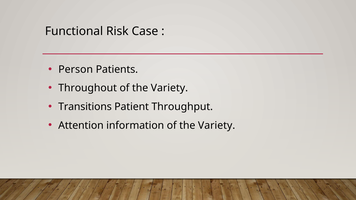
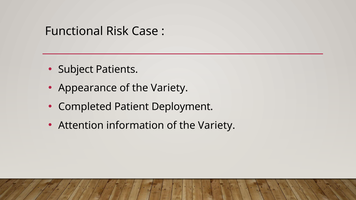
Person: Person -> Subject (76, 70)
Throughout: Throughout -> Appearance (88, 88)
Transitions: Transitions -> Completed (85, 107)
Throughput: Throughput -> Deployment (182, 107)
